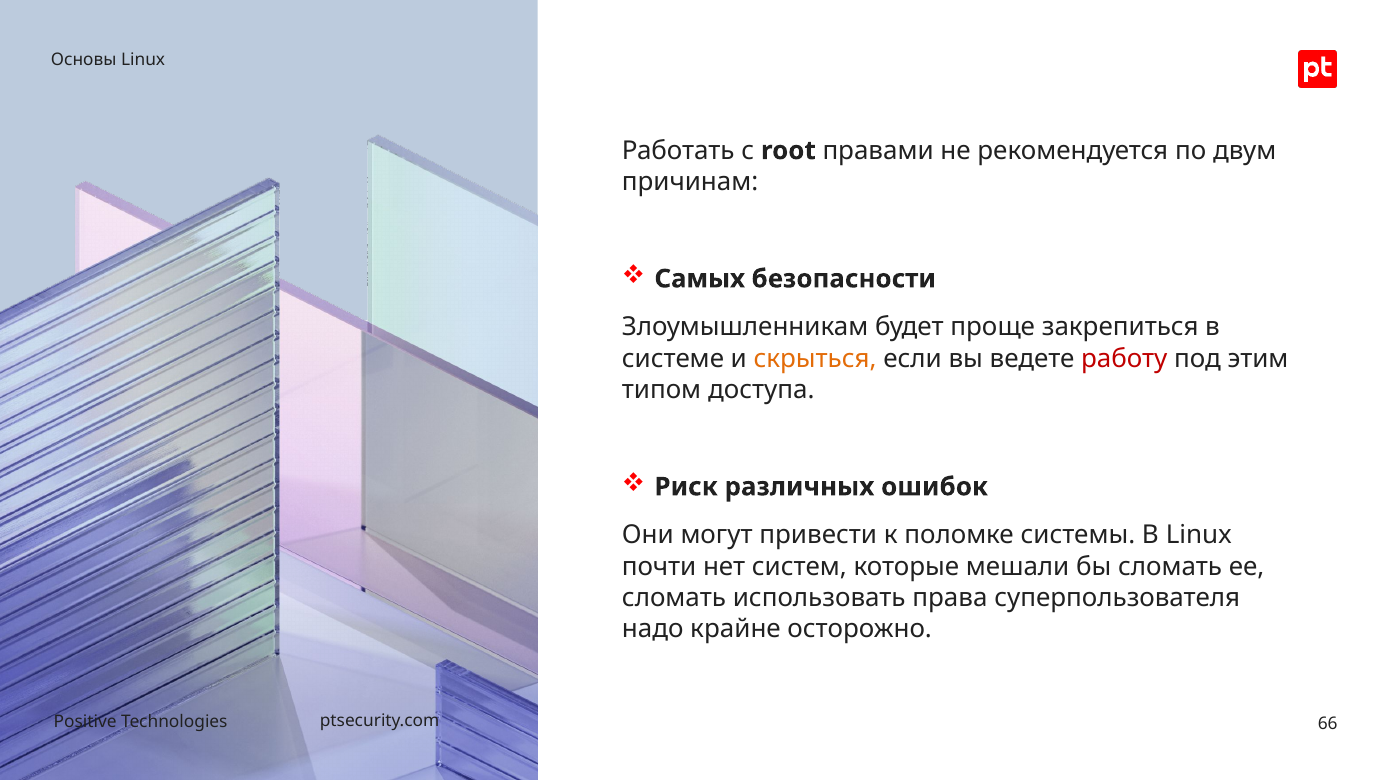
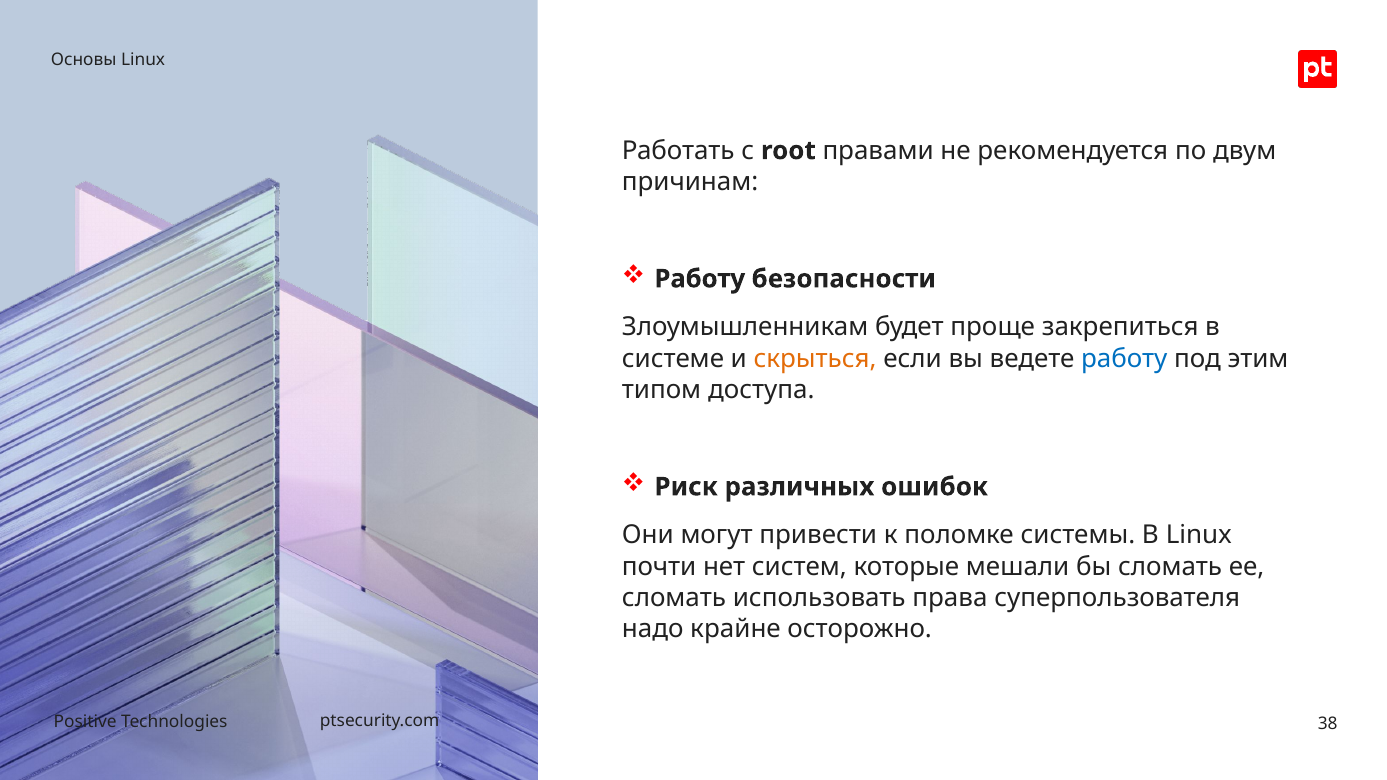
Самых: Самых -> Работу (700, 279)
работу colour: red -> blue (1124, 359)
66: 66 -> 38 (1328, 724)
